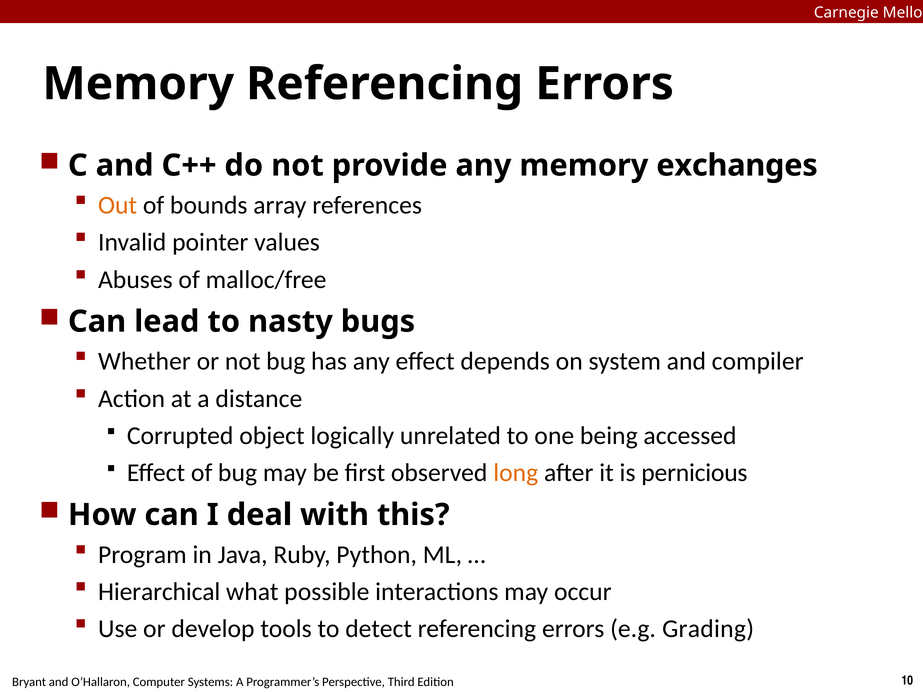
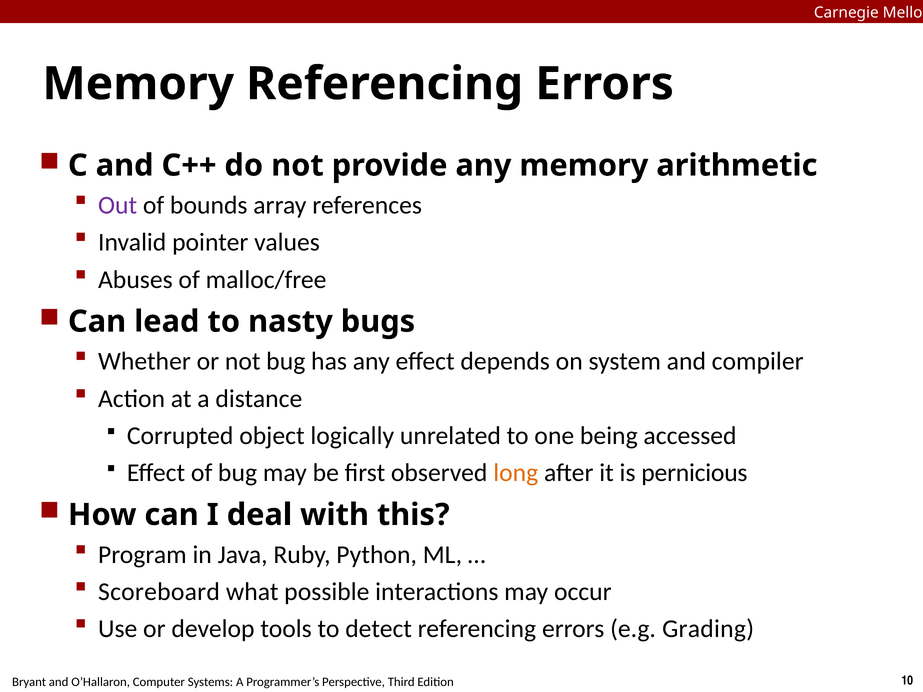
exchanges: exchanges -> arithmetic (737, 166)
Out colour: orange -> purple (118, 205)
Hierarchical: Hierarchical -> Scoreboard (159, 592)
